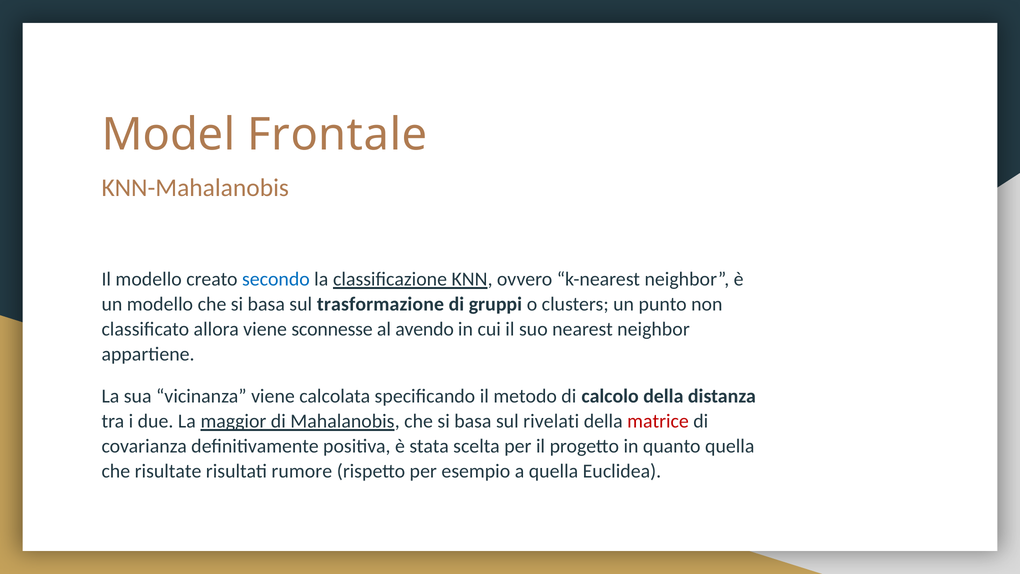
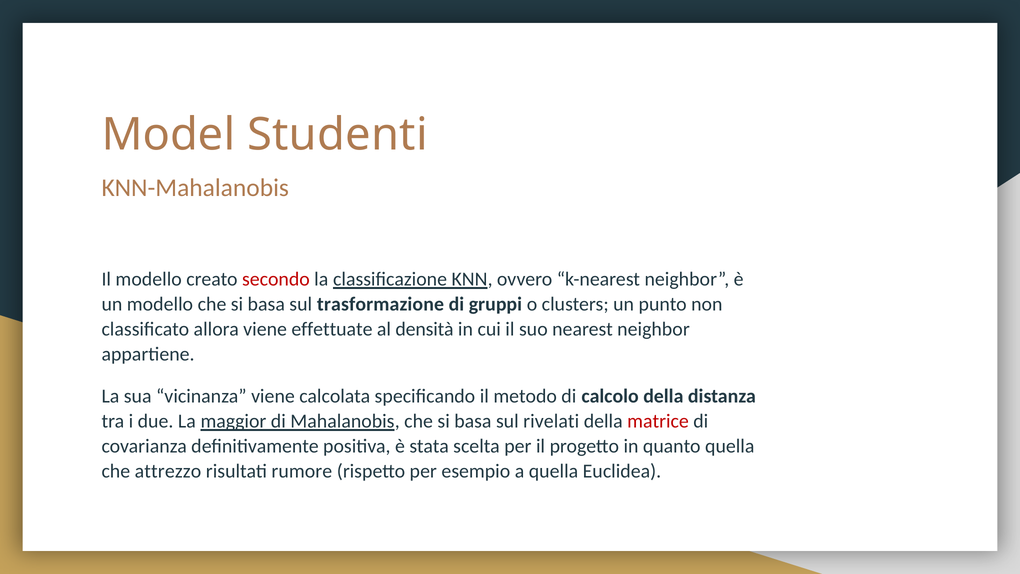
Frontale: Frontale -> Studenti (337, 135)
secondo colour: blue -> red (276, 279)
sconnesse: sconnesse -> effettuate (332, 329)
avendo: avendo -> densità (425, 329)
risultate: risultate -> attrezzo (168, 471)
